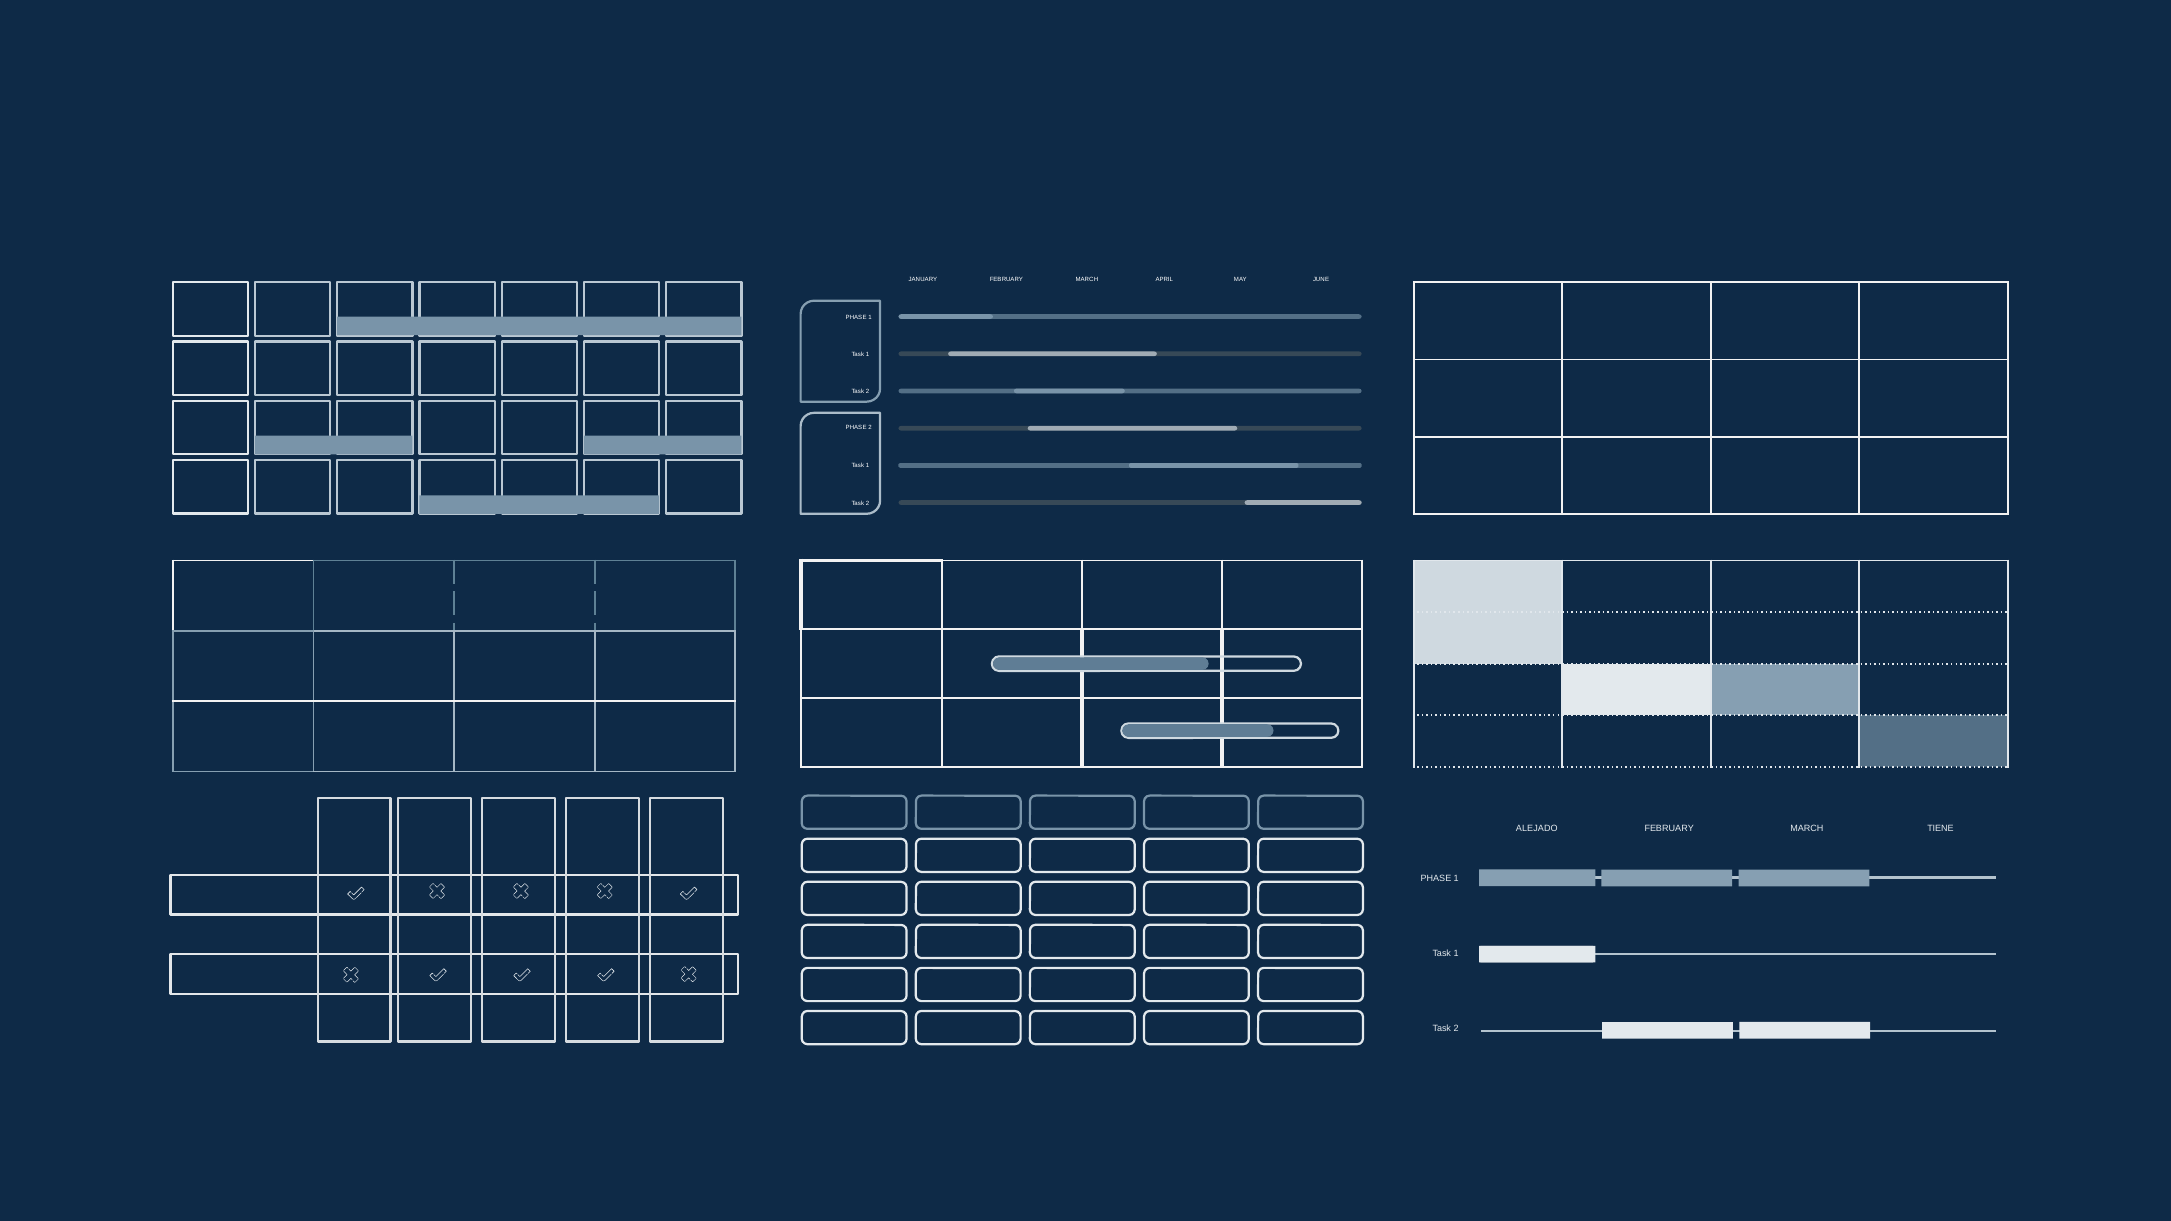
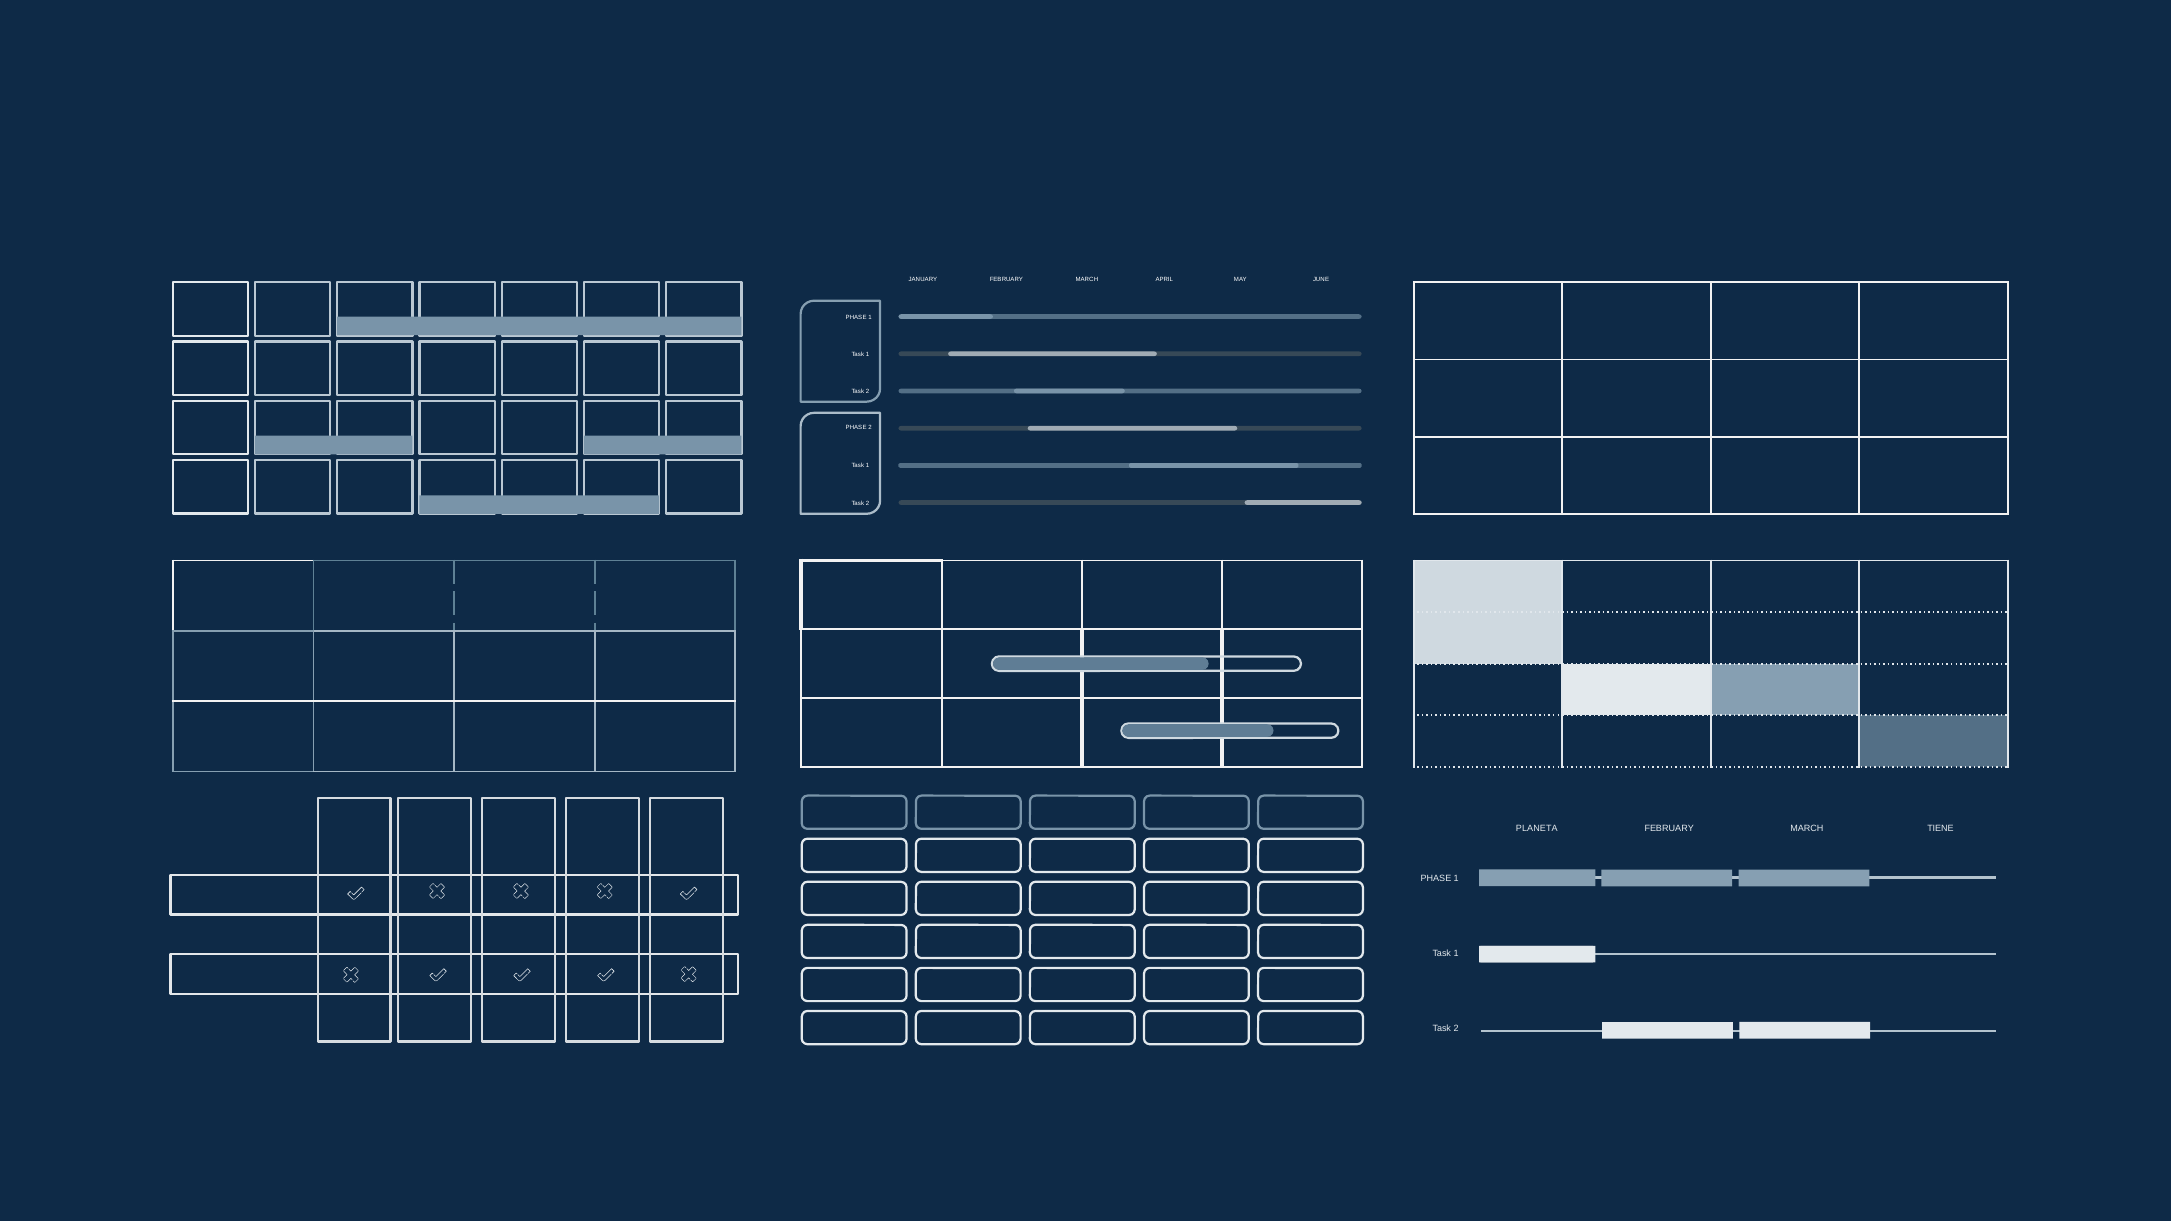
ALEJADO: ALEJADO -> PLANETA (1537, 828)
